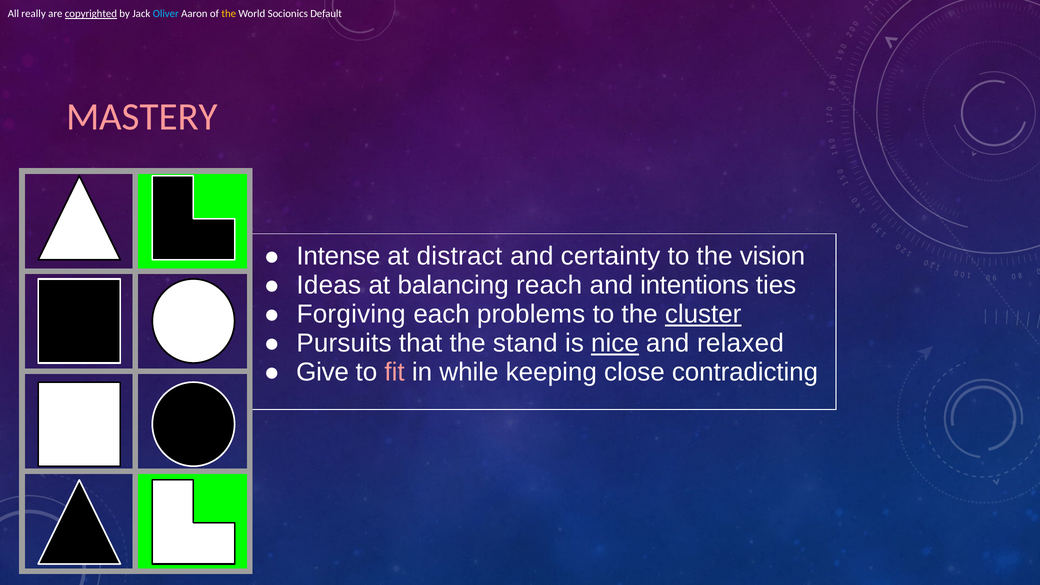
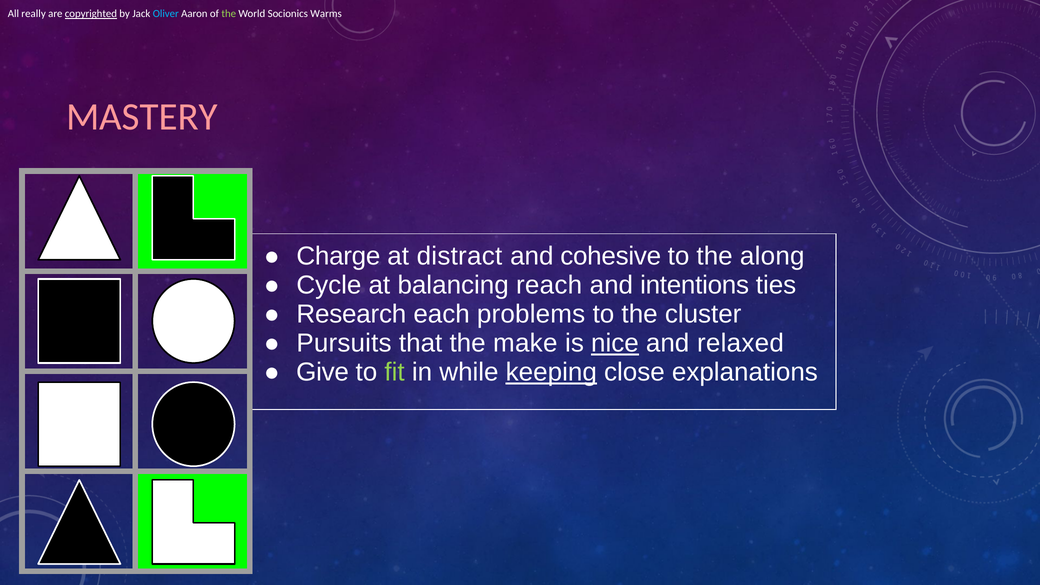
the colour: yellow -> light green (229, 14)
Default: Default -> Warms (326, 14)
Intense: Intense -> Charge (338, 256)
certainty: certainty -> cohesive (611, 256)
vision: vision -> along (772, 256)
Ideas: Ideas -> Cycle (329, 285)
Forgiving: Forgiving -> Research (351, 314)
cluster underline: present -> none (703, 314)
stand: stand -> make (525, 343)
fit colour: pink -> light green (395, 372)
keeping underline: none -> present (551, 372)
contradicting: contradicting -> explanations (745, 372)
